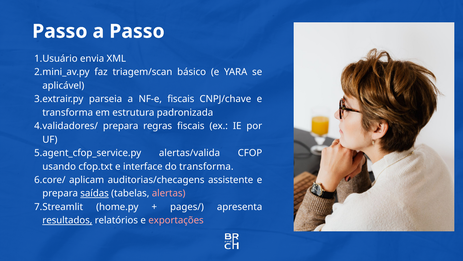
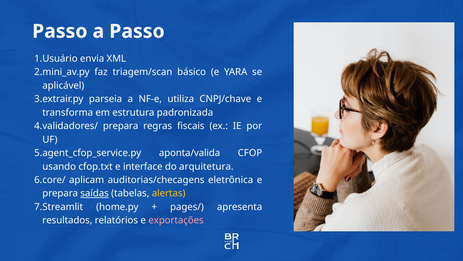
NF-e fiscais: fiscais -> utiliza (181, 99)
alertas/valida: alertas/valida -> aponta/valida (190, 153)
do transforma: transforma -> arquitetura (206, 166)
assistente: assistente -> eletrônica (231, 180)
alertas colour: pink -> yellow (169, 193)
resultados underline: present -> none (67, 220)
